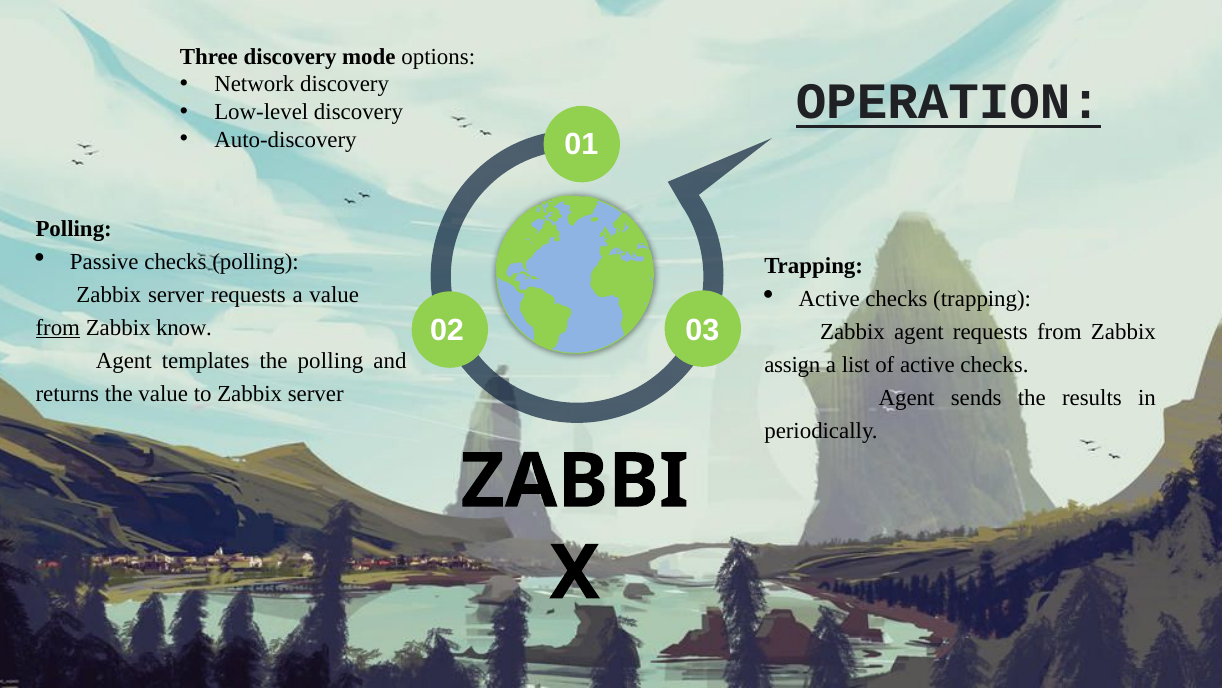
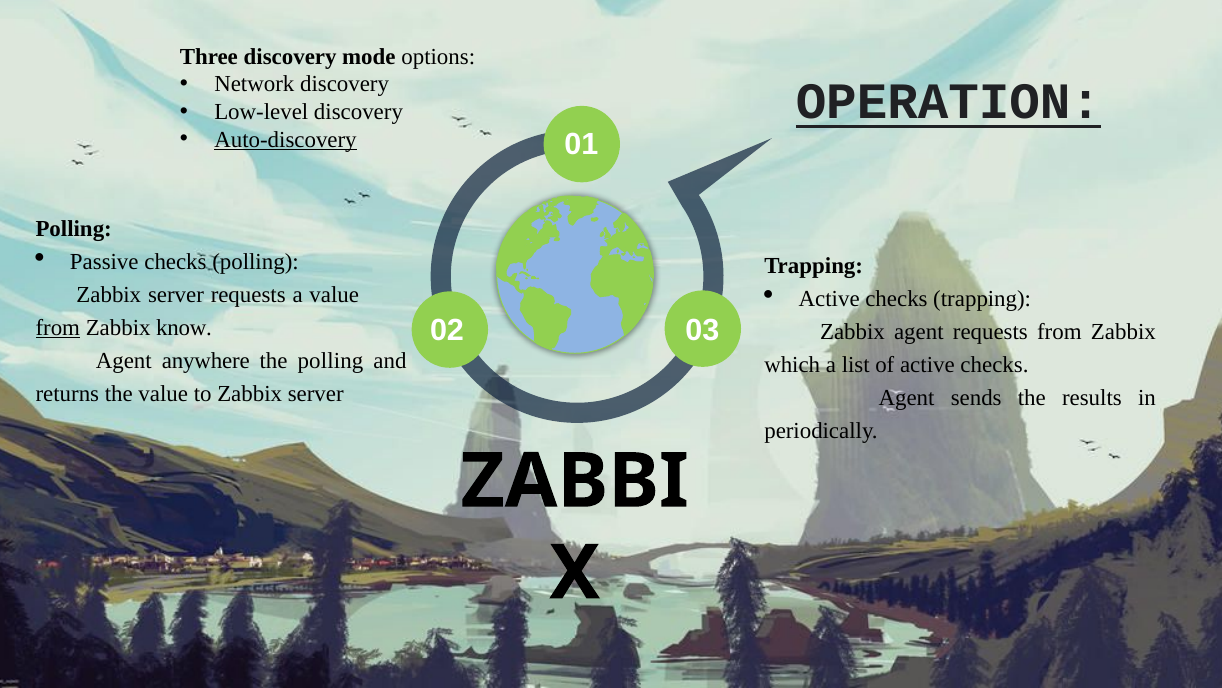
Auto-discovery underline: none -> present (285, 139)
templates: templates -> anywhere (206, 360)
assign: assign -> which (792, 365)
